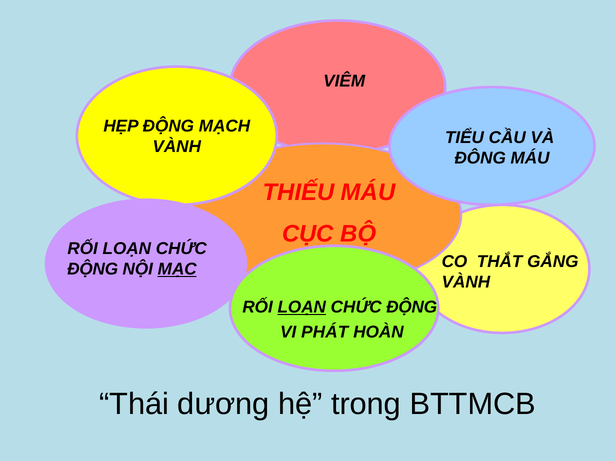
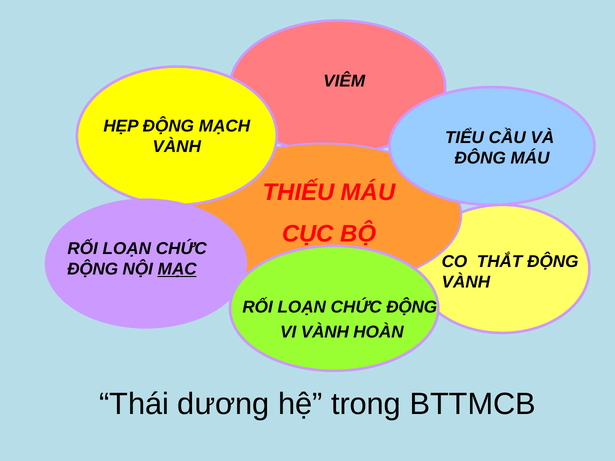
THẮT GẮNG: GẮNG -> ĐỘNG (553, 262)
LOẠN underline: present -> none (302, 307)
VI PHÁT: PHÁT -> VÀNH (325, 332)
